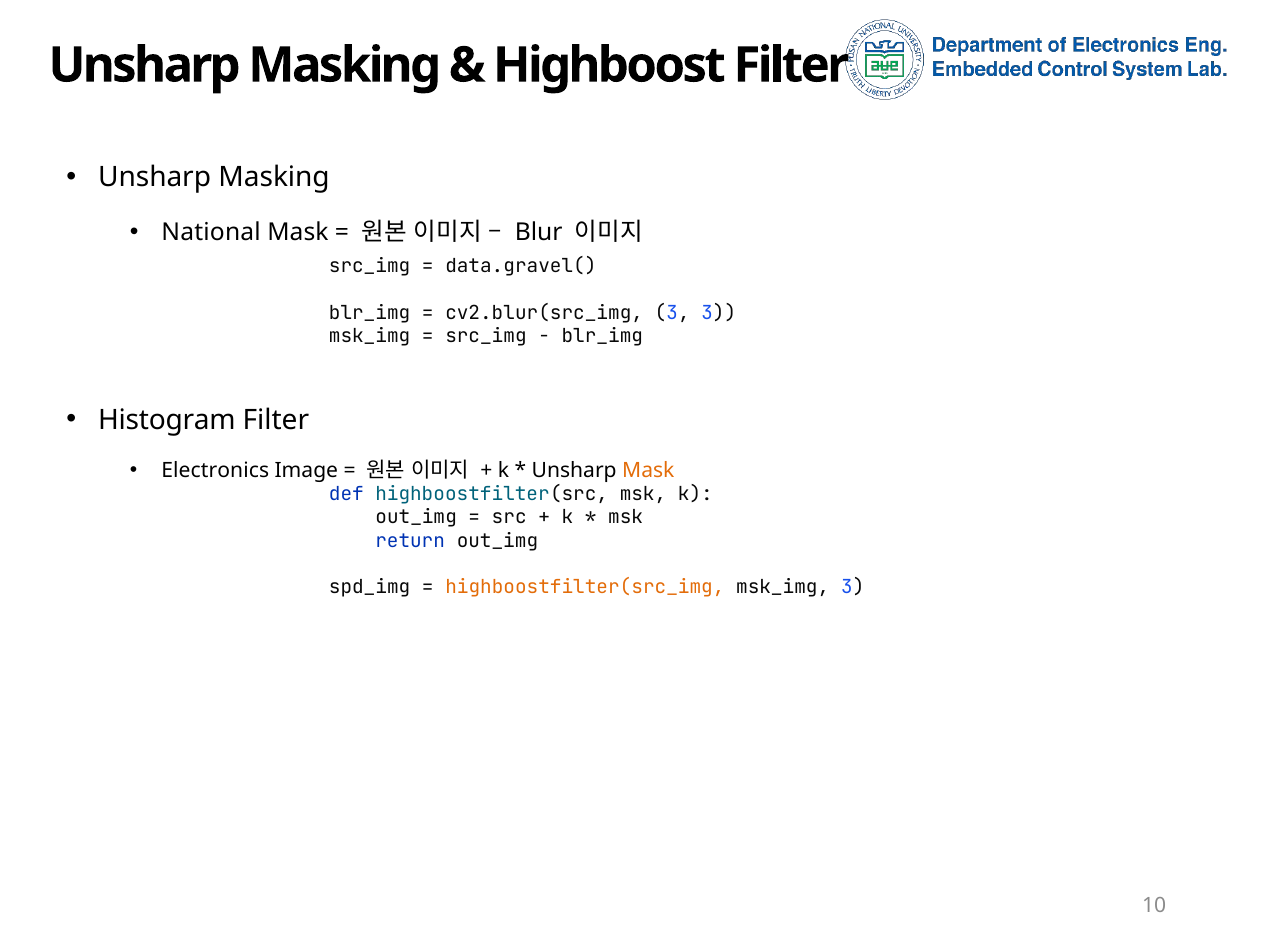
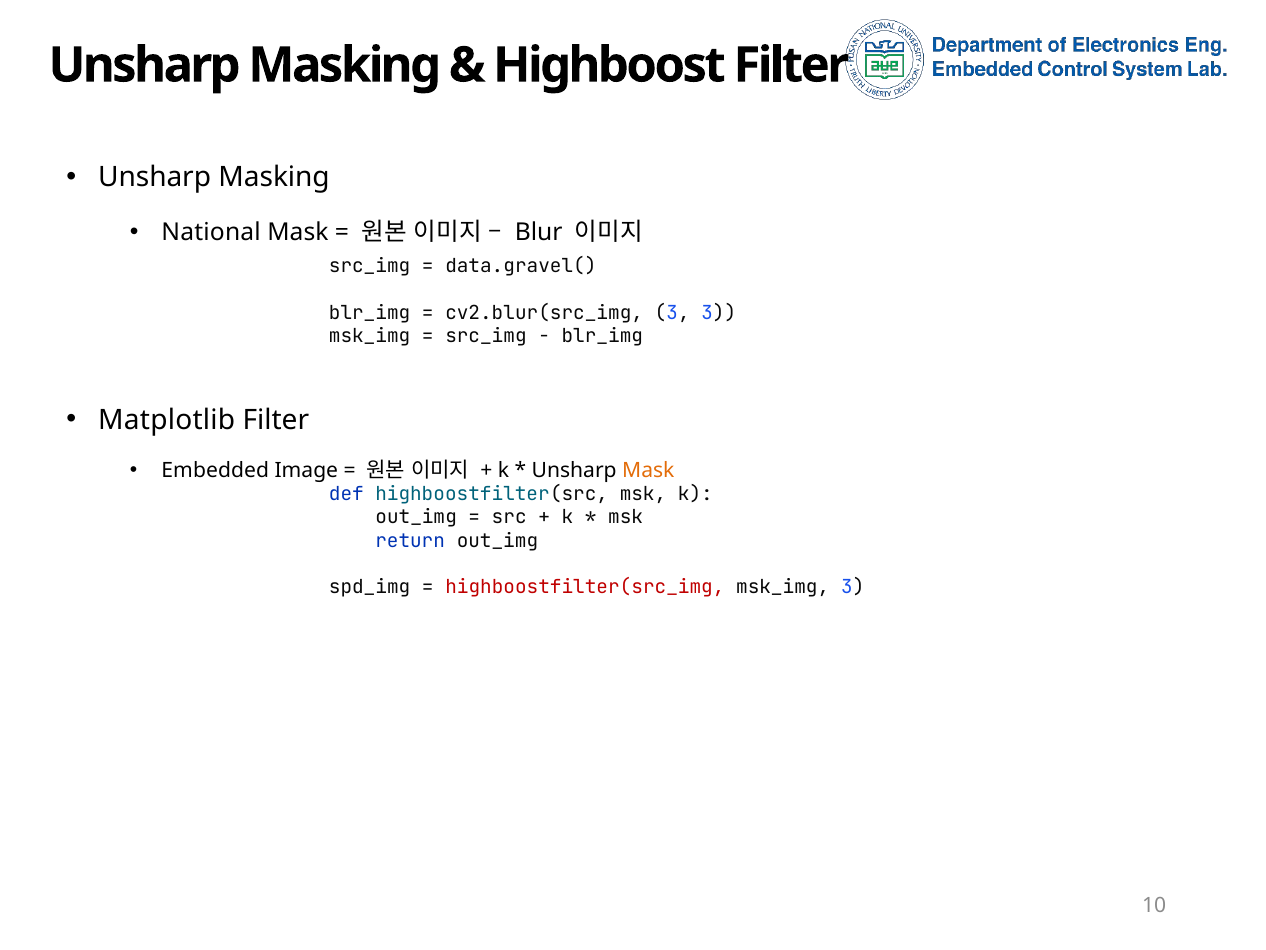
Histogram: Histogram -> Matplotlib (167, 420)
Electronics: Electronics -> Embedded (215, 471)
highboostfilter(src_img colour: orange -> red (585, 587)
